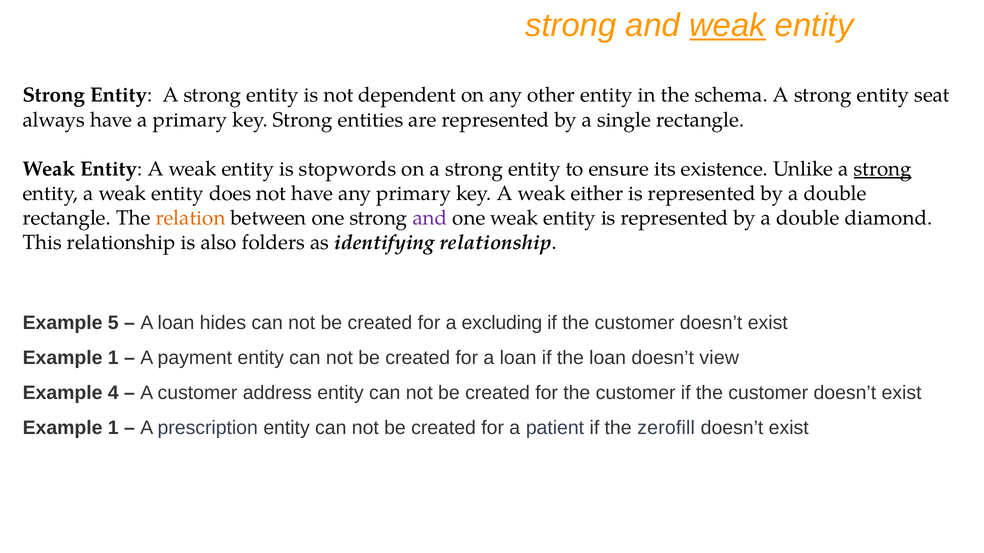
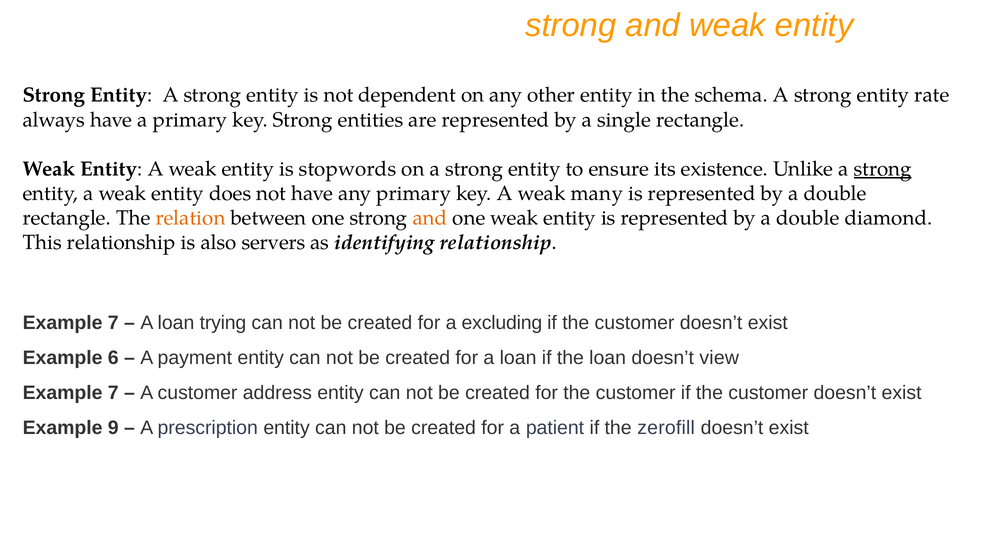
weak underline: present -> none (728, 26)
seat: seat -> rate (932, 95)
either: either -> many (597, 194)
and colour: purple -> orange (430, 218)
folders: folders -> servers (273, 243)
5: 5 -> 7 (113, 323)
hides: hides -> trying (223, 323)
1: 1 -> 6 (113, 358)
4: 4 -> 7 (113, 393)
1: 1 -> 9 (113, 428)
